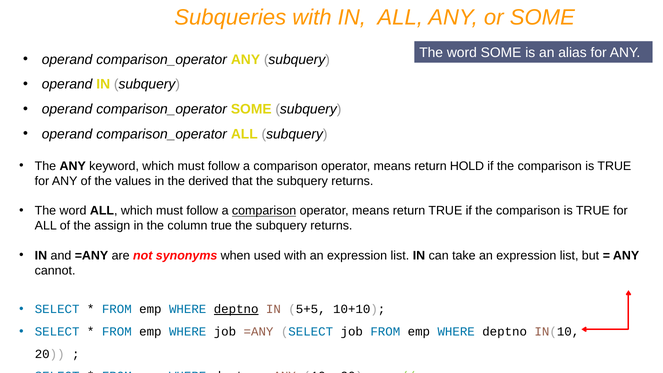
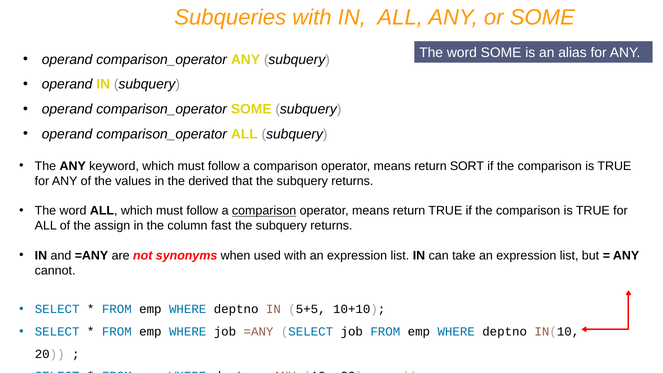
HOLD: HOLD -> SORT (467, 166)
column true: true -> fast (221, 226)
deptno underline: present -> none (236, 309)
